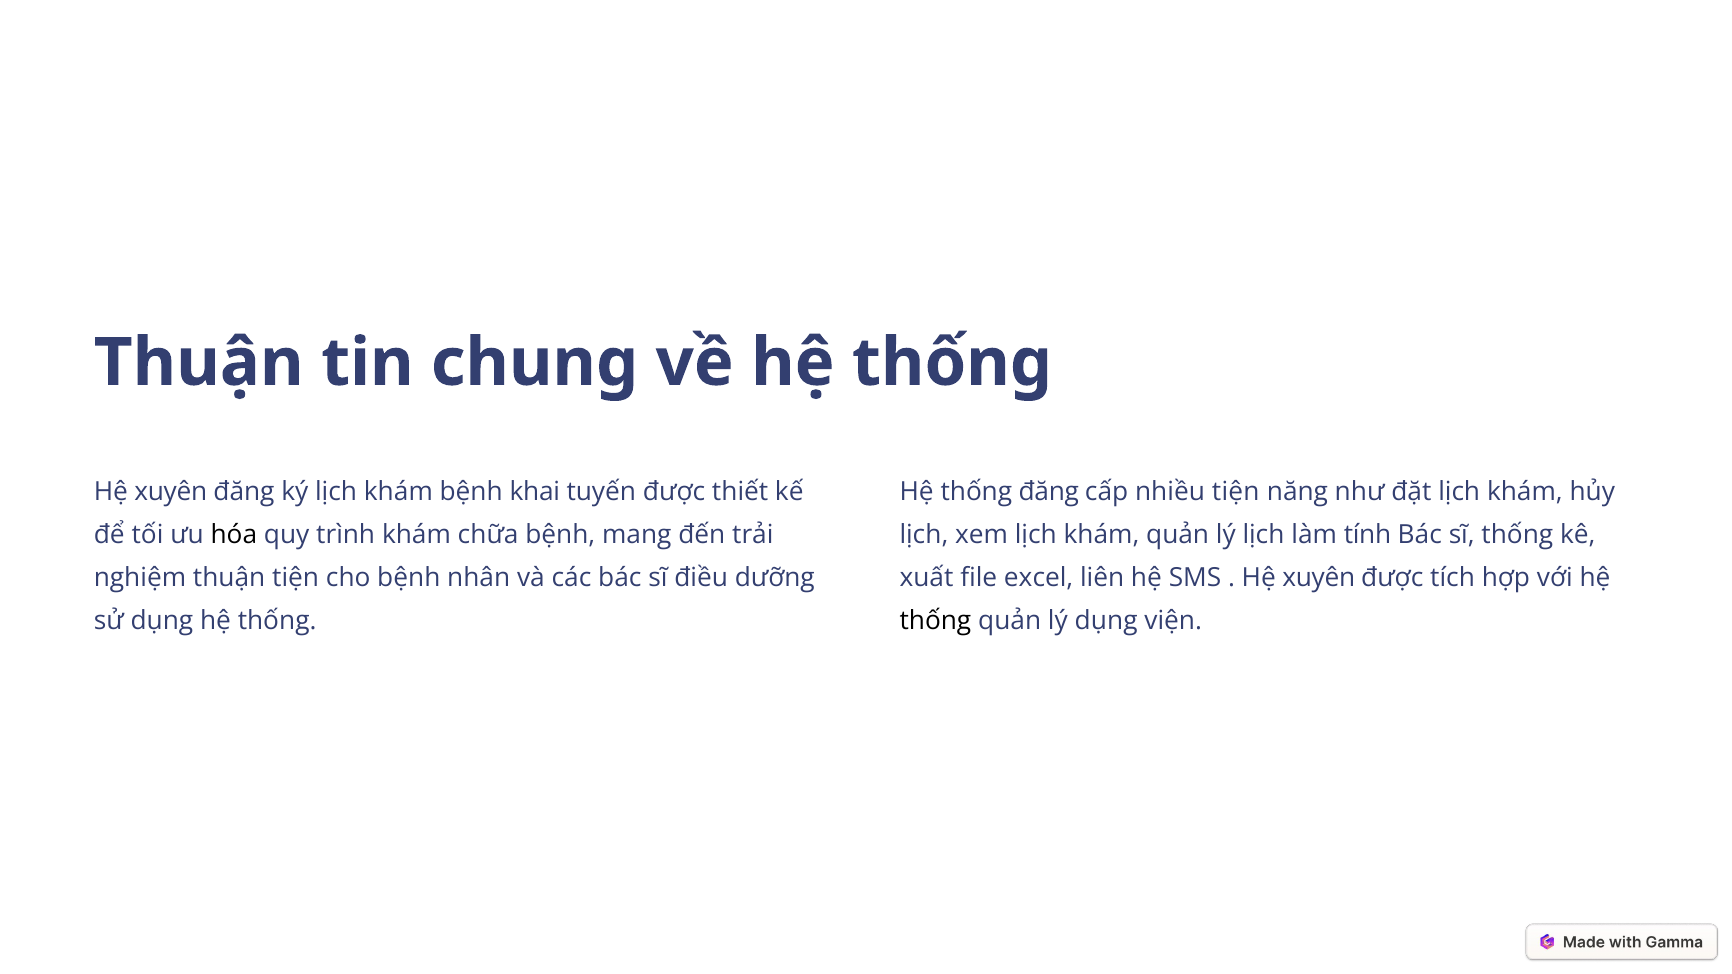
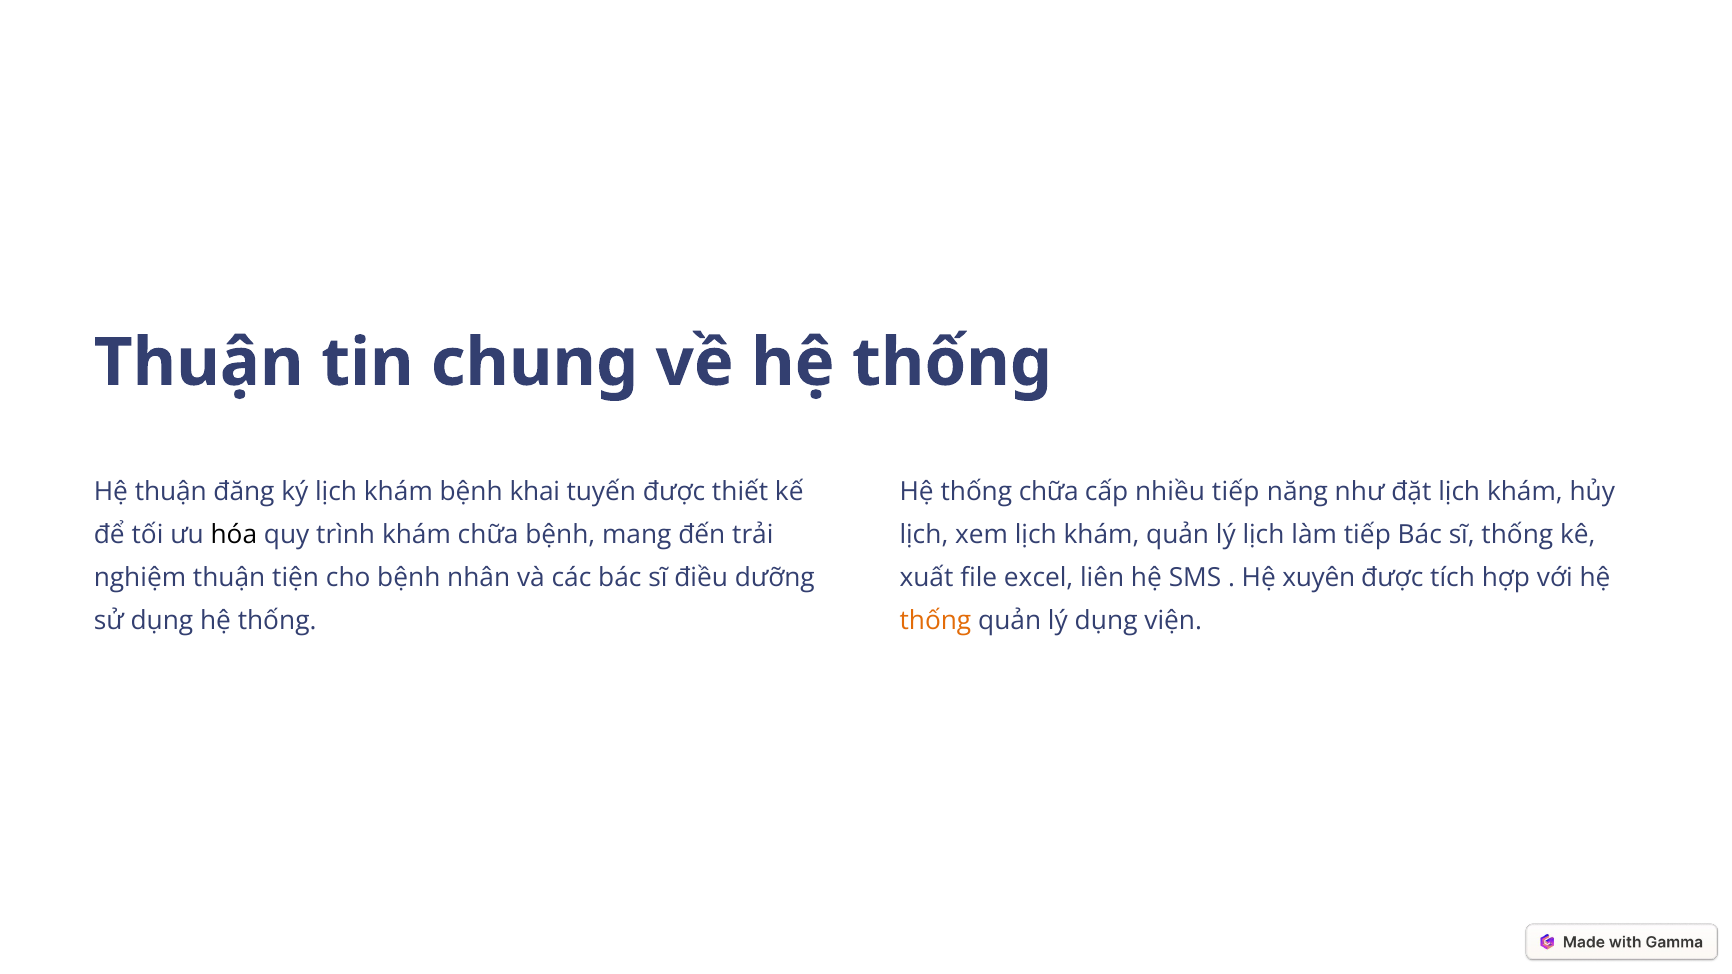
xuyên: xuyên -> thuận (171, 492)
thống đăng: đăng -> chữa (1049, 492)
nhiều tiện: tiện -> tiếp (1236, 492)
làm tính: tính -> tiếp (1367, 535)
thống colour: black -> orange (935, 621)
